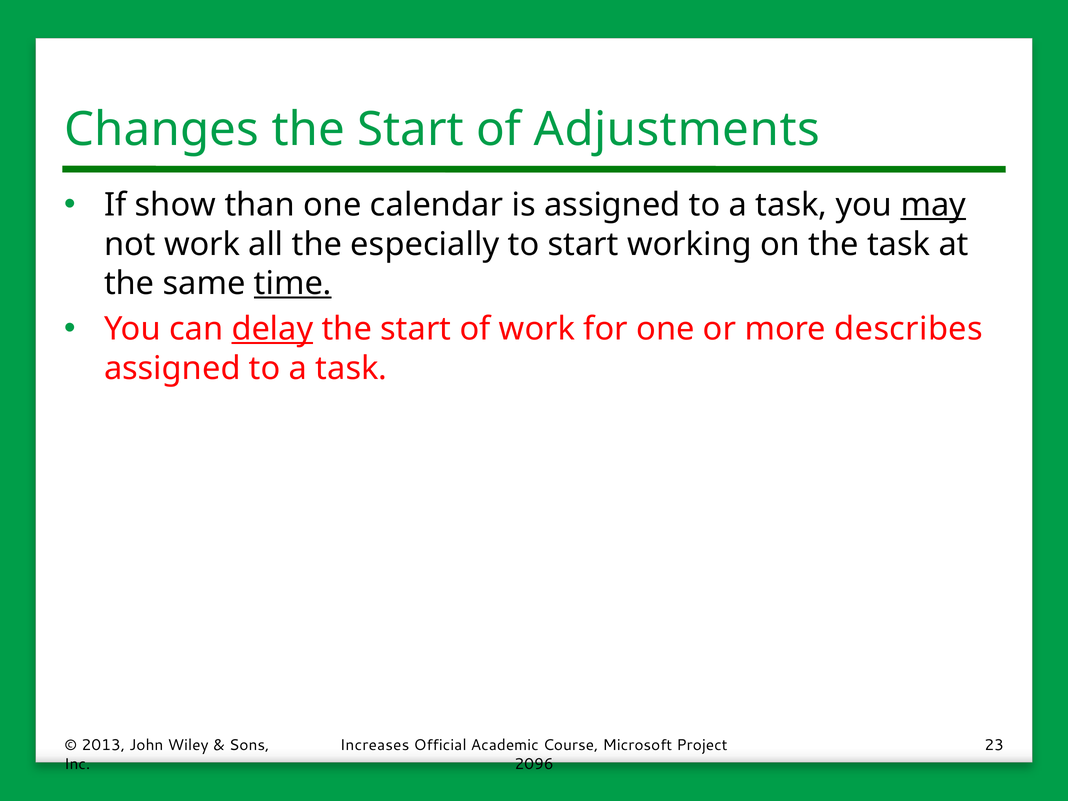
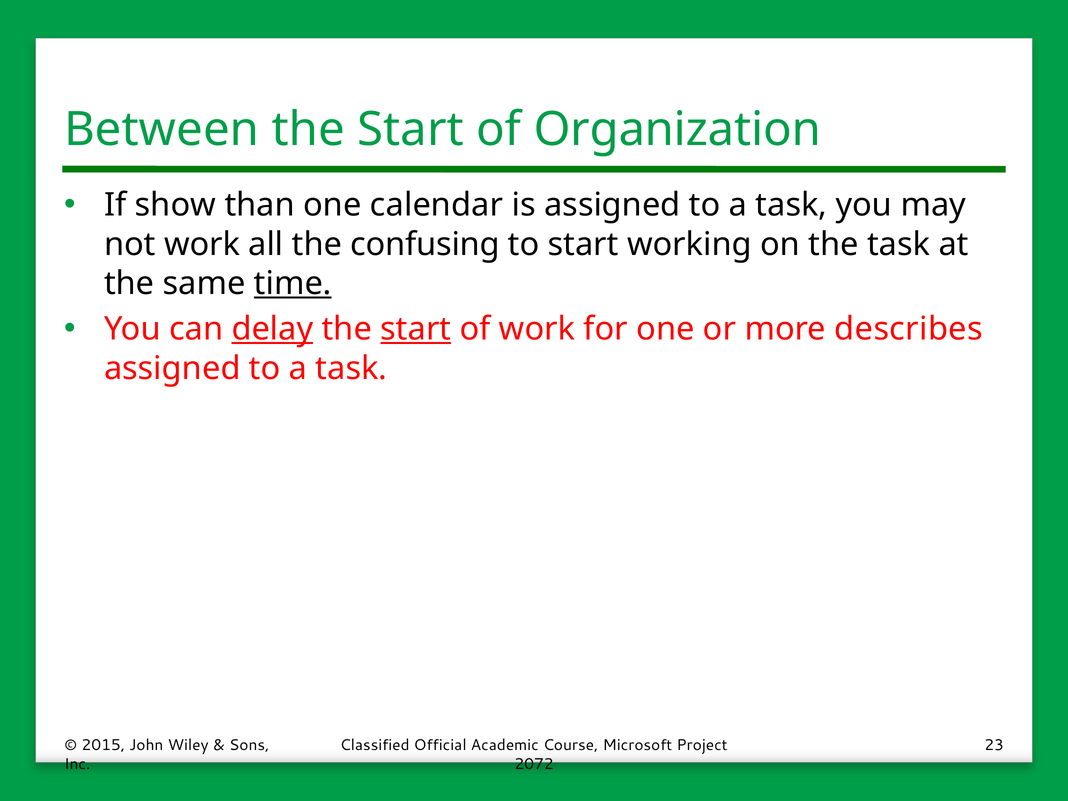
Changes: Changes -> Between (162, 130)
Adjustments: Adjustments -> Organization (677, 130)
may underline: present -> none (933, 205)
especially: especially -> confusing (425, 244)
start underline: none -> present (416, 329)
2013: 2013 -> 2015 (103, 745)
Increases: Increases -> Classified (375, 745)
2096: 2096 -> 2072 (534, 764)
